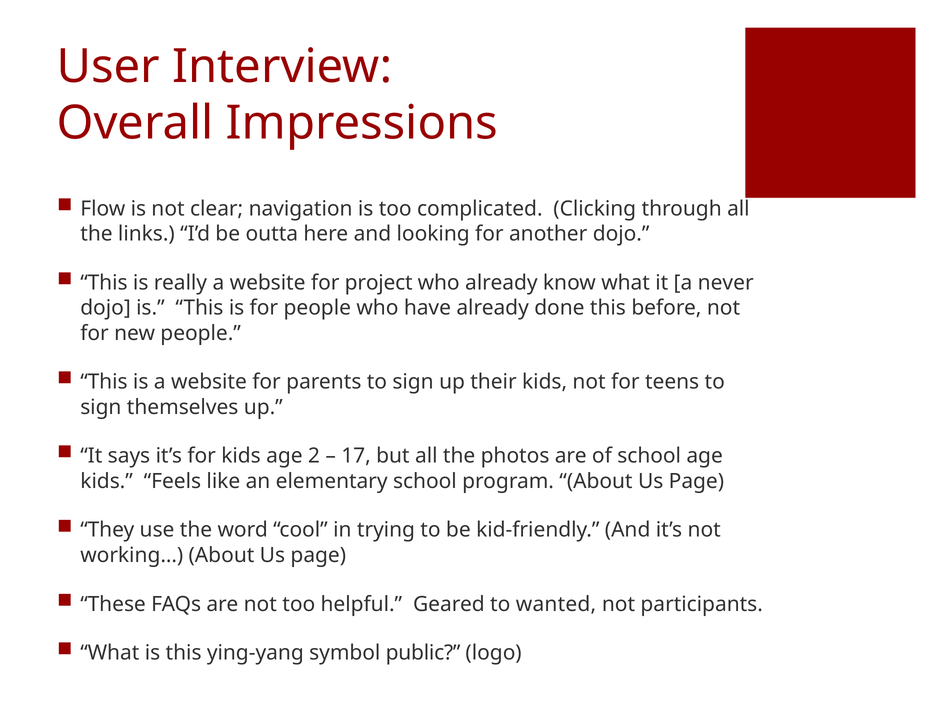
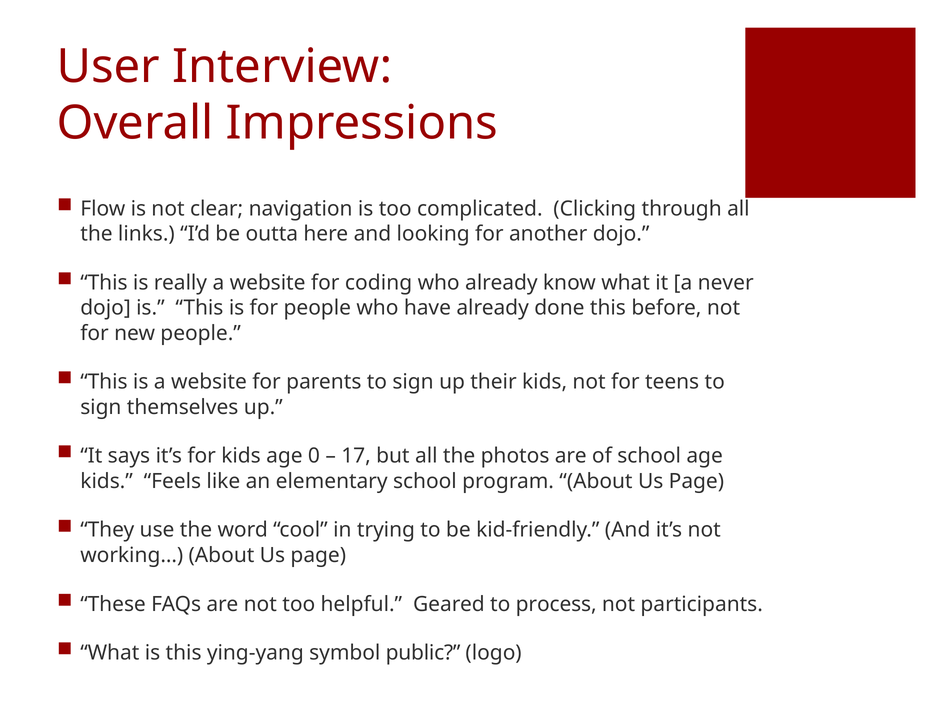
project: project -> coding (379, 283)
2: 2 -> 0 (314, 456)
wanted: wanted -> process (556, 604)
